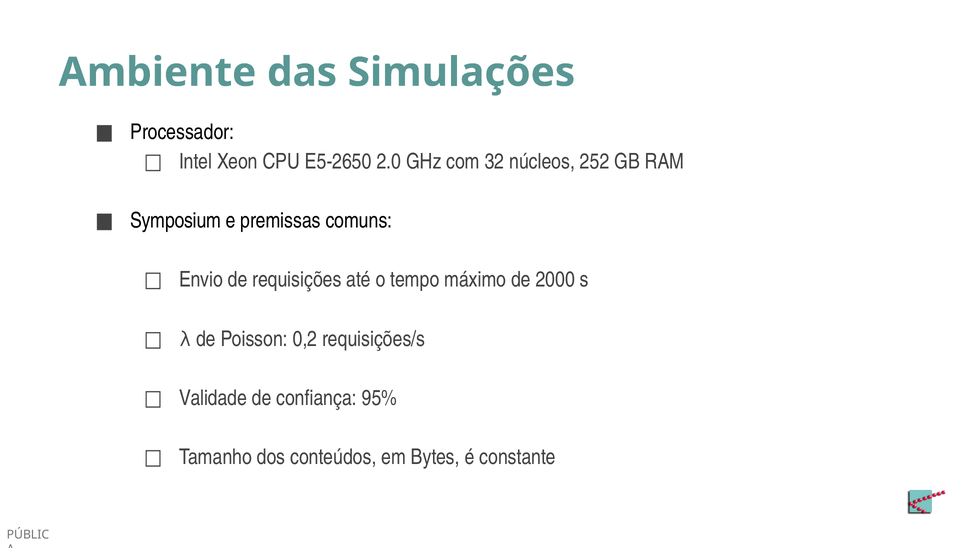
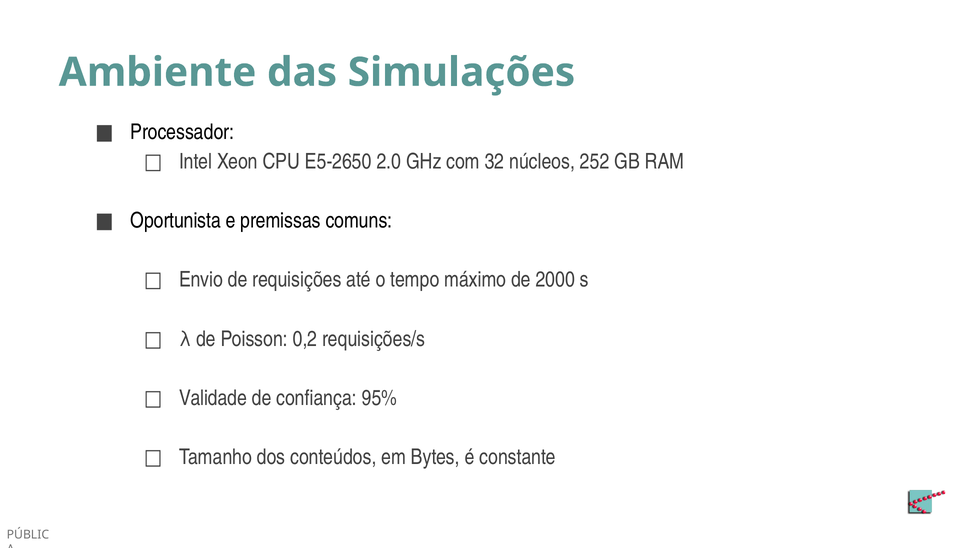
Symposium: Symposium -> Oportunista (176, 221)
